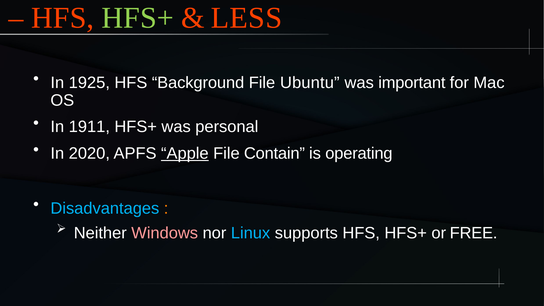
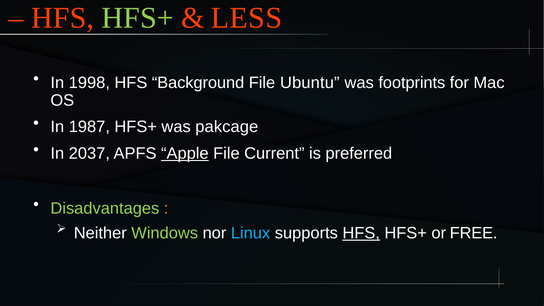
1925: 1925 -> 1998 (89, 83)
important: important -> footprints (412, 83)
1911: 1911 -> 1987 (89, 127)
personal: personal -> pakcage (227, 127)
2020: 2020 -> 2037 (89, 153)
Contain: Contain -> Current (274, 153)
operating: operating -> preferred (359, 153)
Disadvantages colour: light blue -> light green (105, 208)
Windows colour: pink -> light green (165, 233)
HFS underline: none -> present (361, 233)
